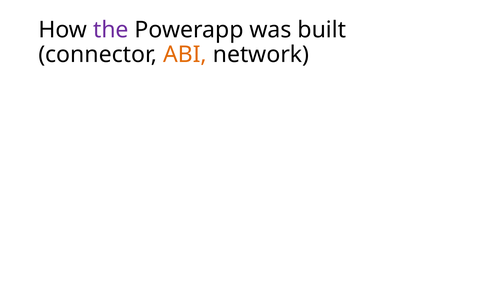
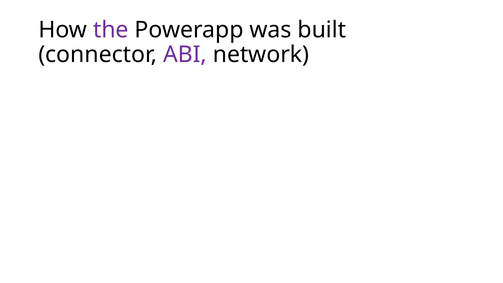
ABI colour: orange -> purple (185, 55)
